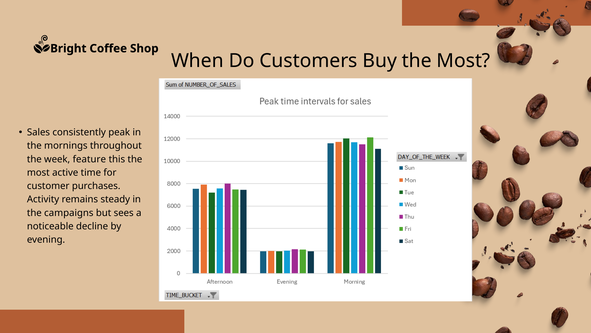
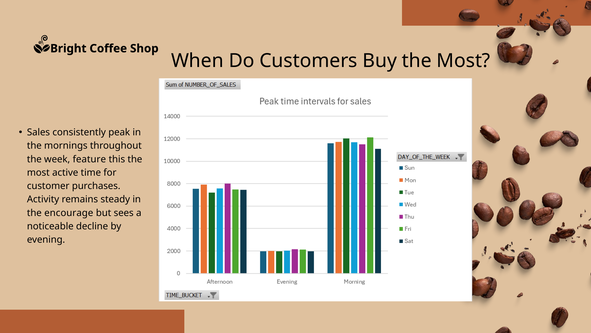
campaigns: campaigns -> encourage (69, 213)
